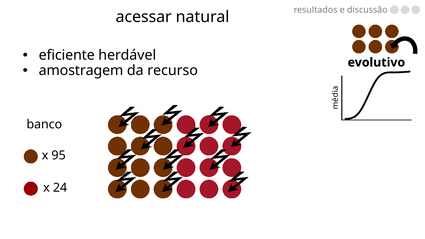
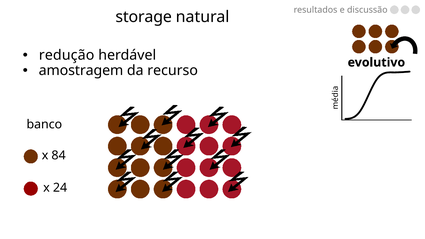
acessar: acessar -> storage (144, 17)
eficiente: eficiente -> redução (67, 55)
95: 95 -> 84 (59, 155)
